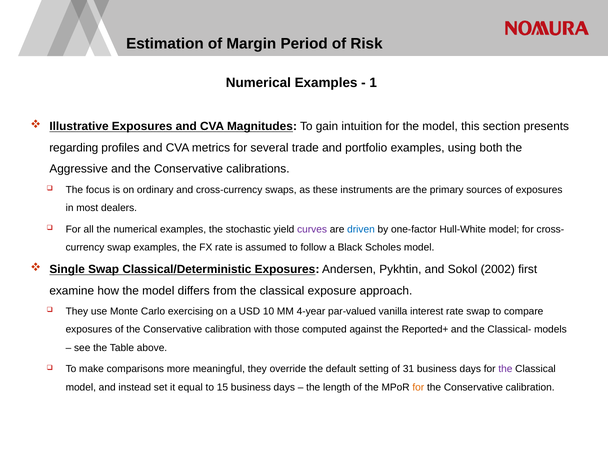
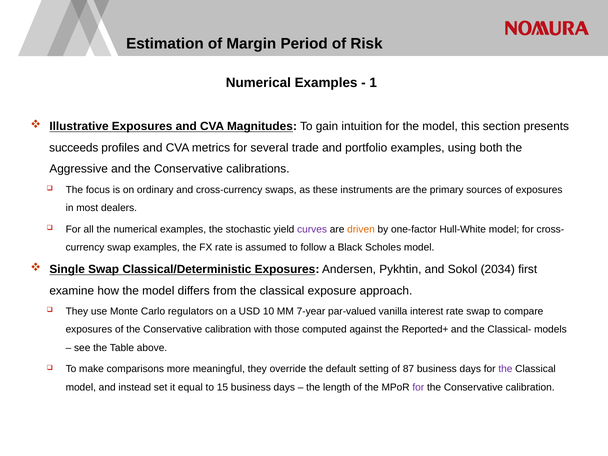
regarding: regarding -> succeeds (74, 148)
driven colour: blue -> orange (361, 229)
2002: 2002 -> 2034 (498, 269)
exercising: exercising -> regulators (191, 311)
4-year: 4-year -> 7-year (311, 311)
31: 31 -> 87 (409, 369)
for colour: orange -> purple (418, 387)
